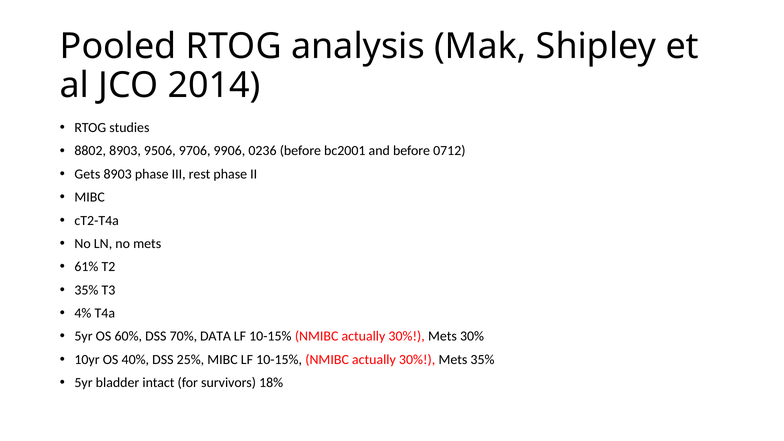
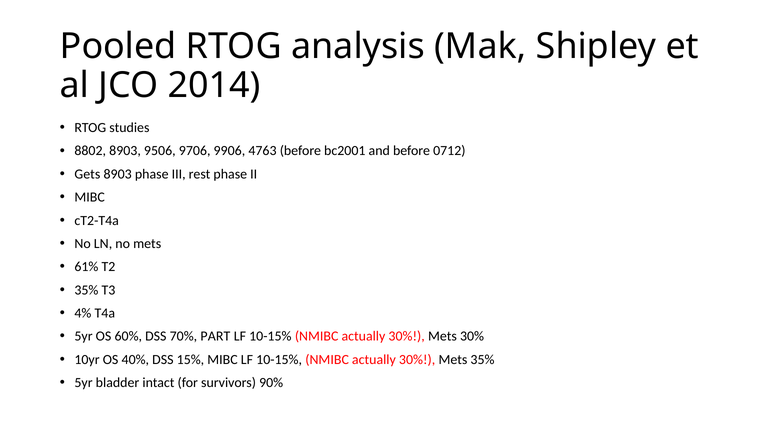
0236: 0236 -> 4763 (262, 151)
DATA: DATA -> PART (215, 336)
25%: 25% -> 15% (190, 359)
18%: 18% -> 90% (271, 383)
